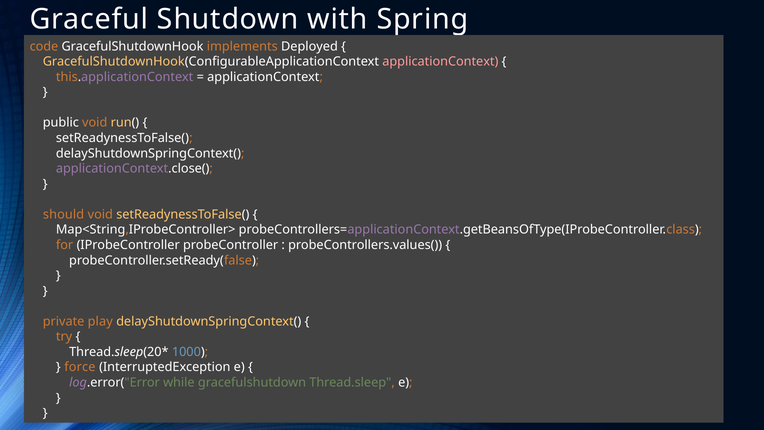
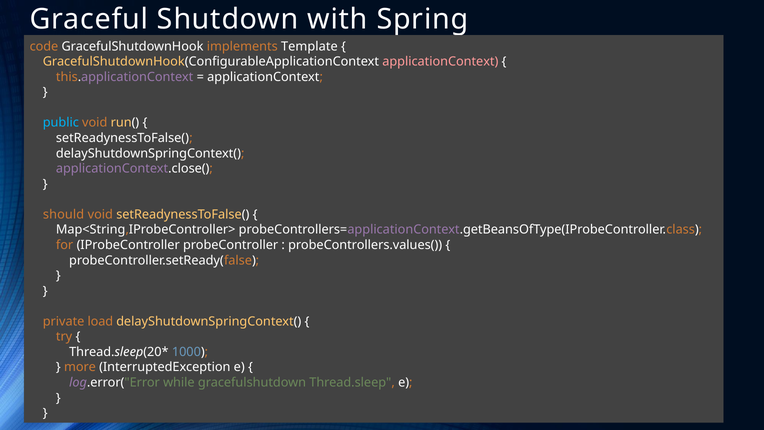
Deployed: Deployed -> Template (309, 46)
public colour: white -> light blue (61, 123)
play: play -> load (100, 321)
force: force -> more (80, 367)
